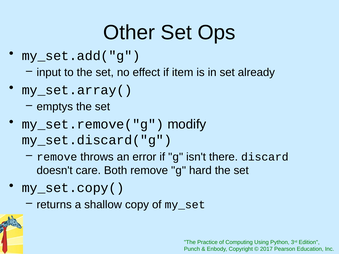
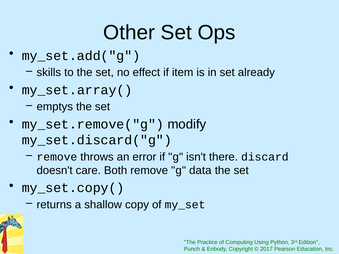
input: input -> skills (49, 73)
hard: hard -> data (200, 171)
